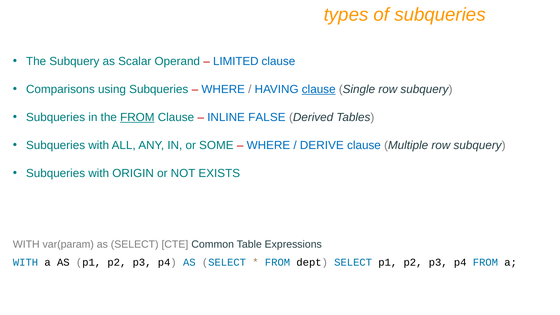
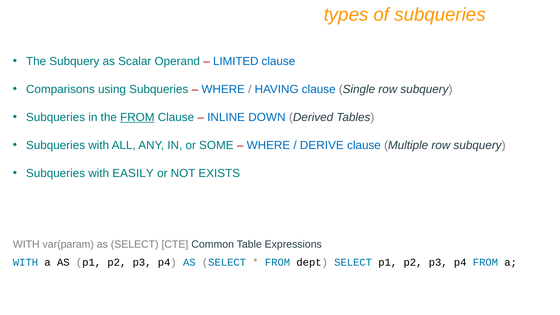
clause underline: present -> none (319, 89)
FALSE: FALSE -> DOWN (267, 117)
ORIGIN: ORIGIN -> EASILY (133, 173)
